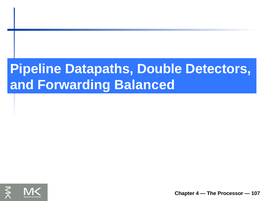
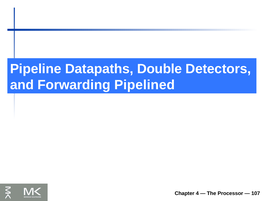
Balanced: Balanced -> Pipelined (145, 85)
